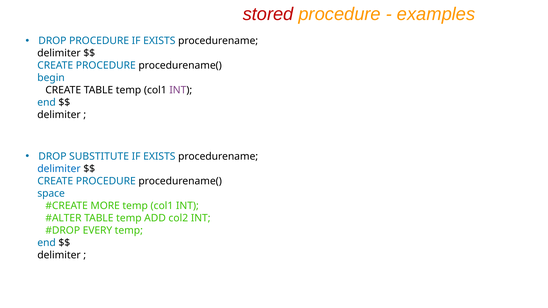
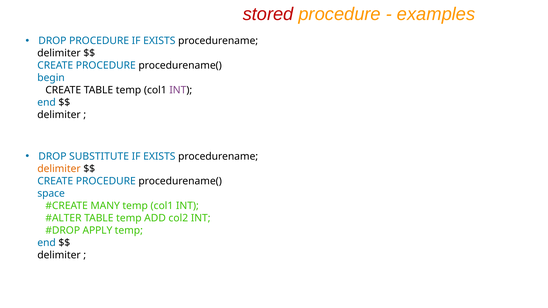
delimiter colour: blue -> orange (59, 169)
MORE: MORE -> MANY (105, 206)
EVERY: EVERY -> APPLY (97, 231)
